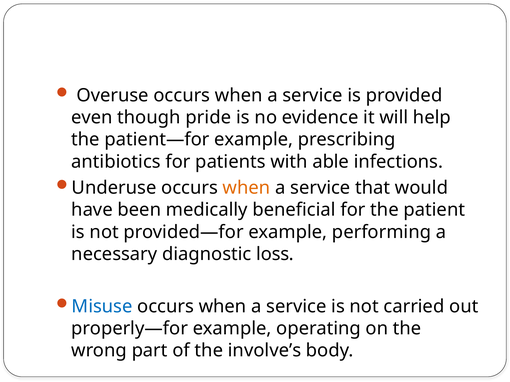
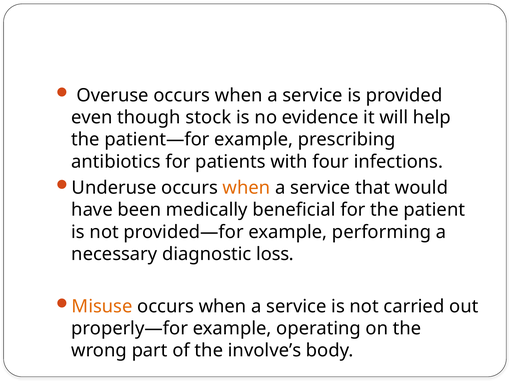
pride: pride -> stock (208, 118)
able: able -> four (331, 162)
Misuse colour: blue -> orange (102, 307)
